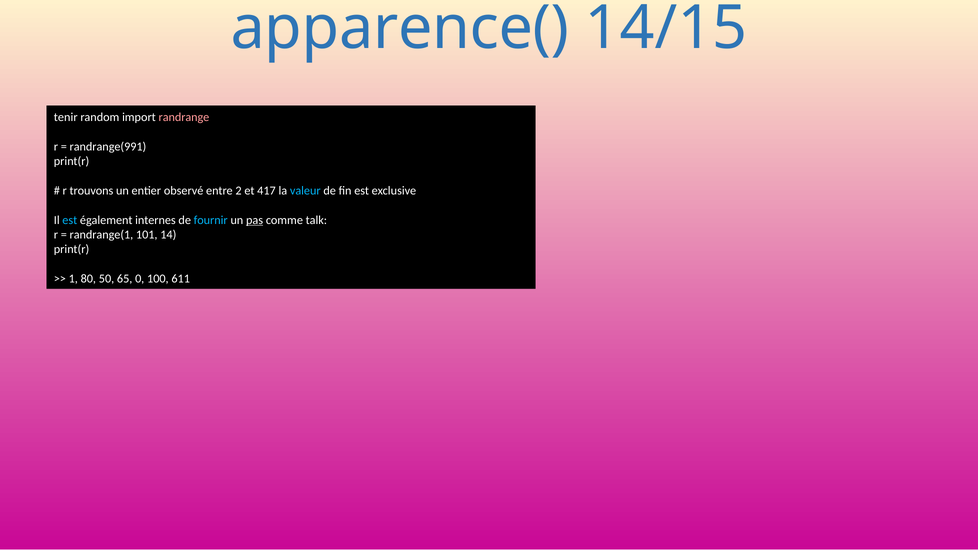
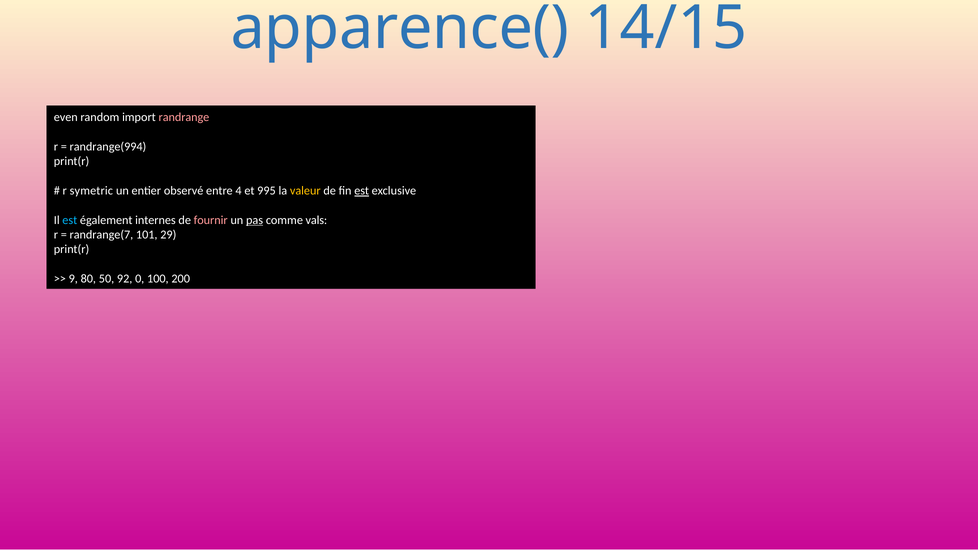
tenir: tenir -> even (66, 117)
randrange(991: randrange(991 -> randrange(994 (108, 147)
trouvons: trouvons -> symetric (91, 191)
2: 2 -> 4 (239, 191)
417: 417 -> 995 (267, 191)
valeur colour: light blue -> yellow (305, 191)
est underline: none -> present (362, 191)
fournir colour: light blue -> pink (211, 220)
talk: talk -> vals (316, 220)
randrange(1: randrange(1 -> randrange(7 (101, 235)
14: 14 -> 29 (168, 235)
1: 1 -> 9 (73, 279)
65: 65 -> 92 (125, 279)
611: 611 -> 200 (181, 279)
